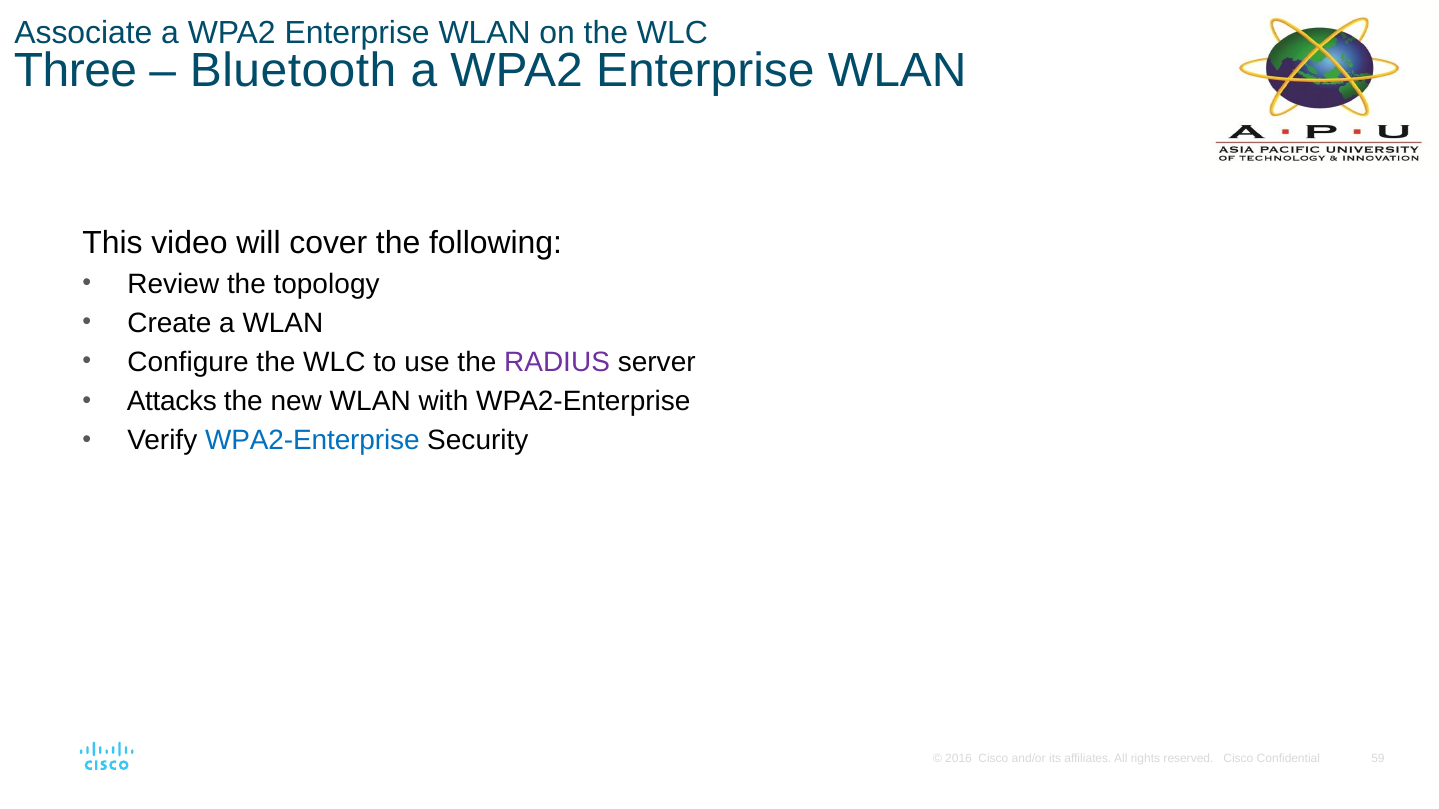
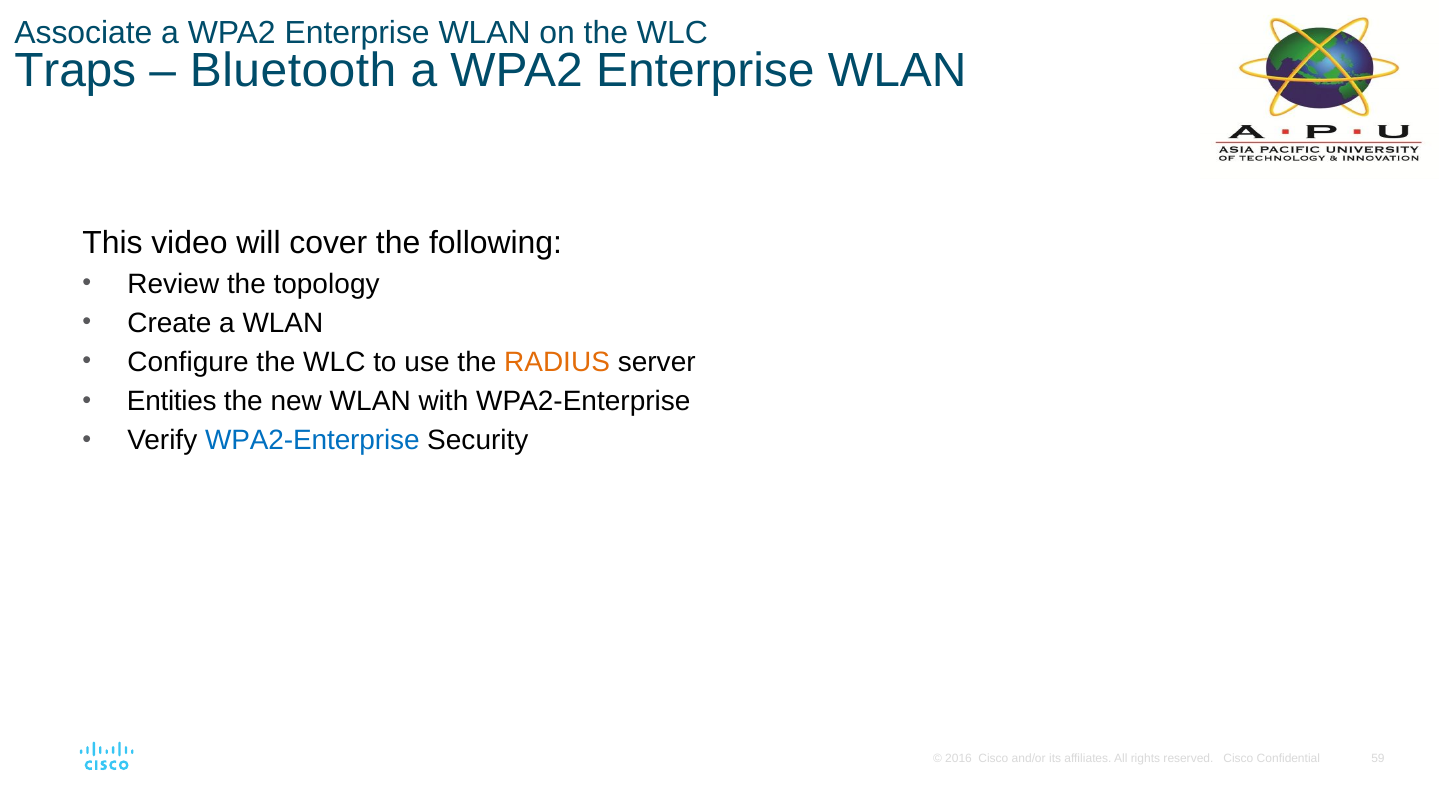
Three: Three -> Traps (75, 71)
RADIUS colour: purple -> orange (557, 363)
Attacks: Attacks -> Entities (172, 402)
